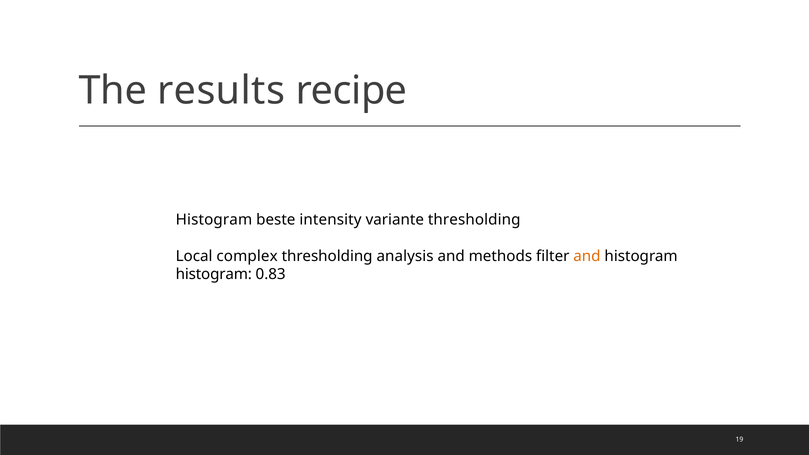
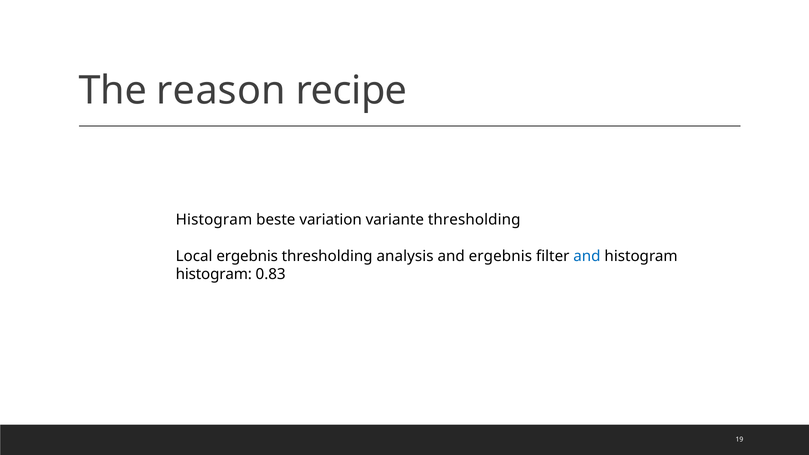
results: results -> reason (221, 91)
intensity: intensity -> variation (331, 220)
Local complex: complex -> ergebnis (247, 256)
and methods: methods -> ergebnis (500, 256)
and colour: orange -> blue (587, 256)
